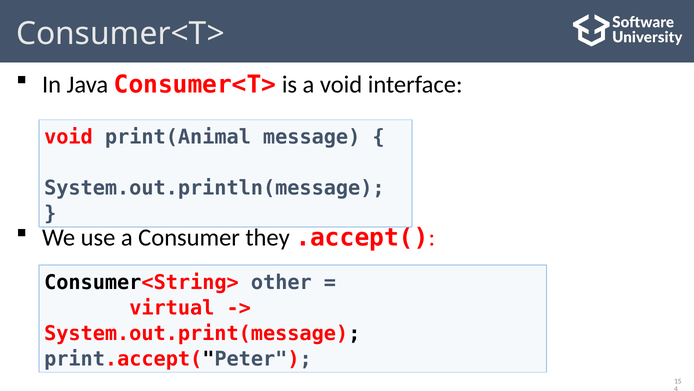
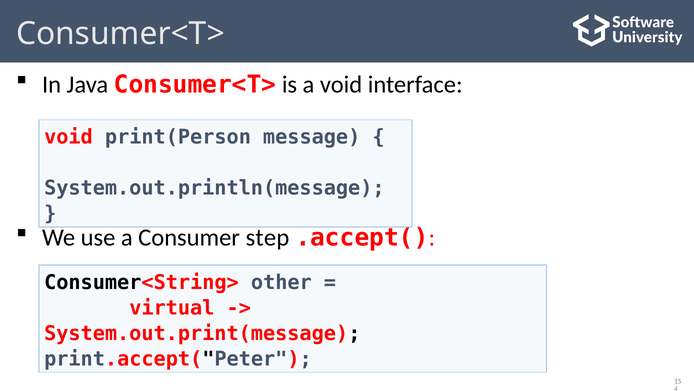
print(Animal: print(Animal -> print(Person (178, 137)
they: they -> step (267, 237)
